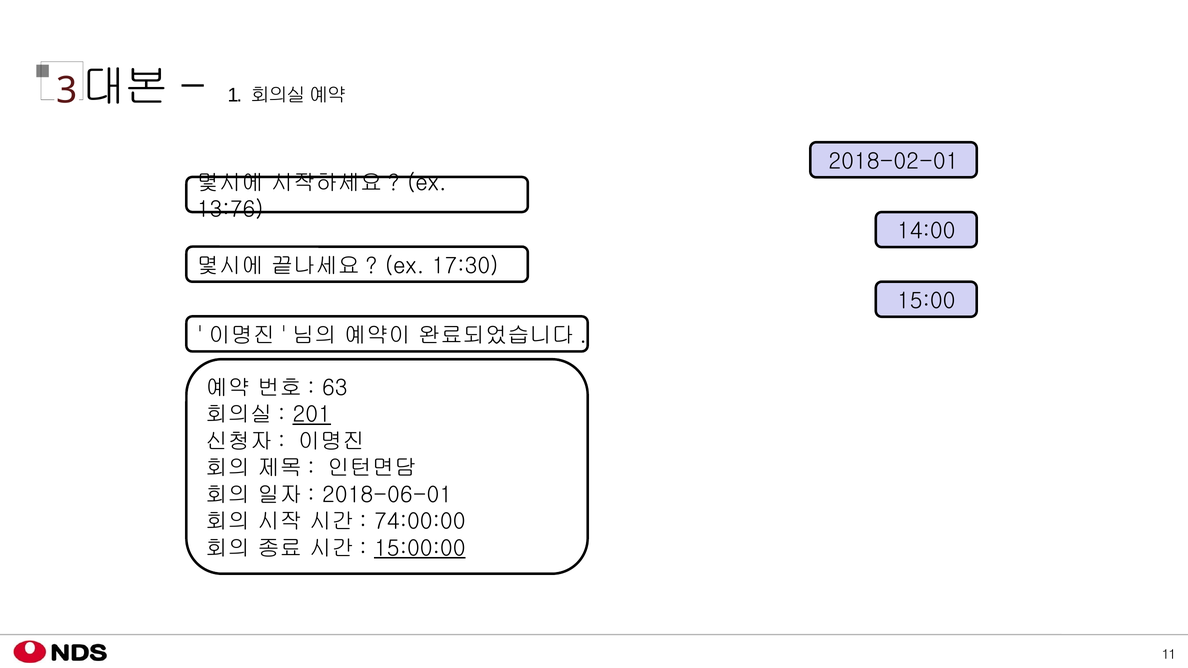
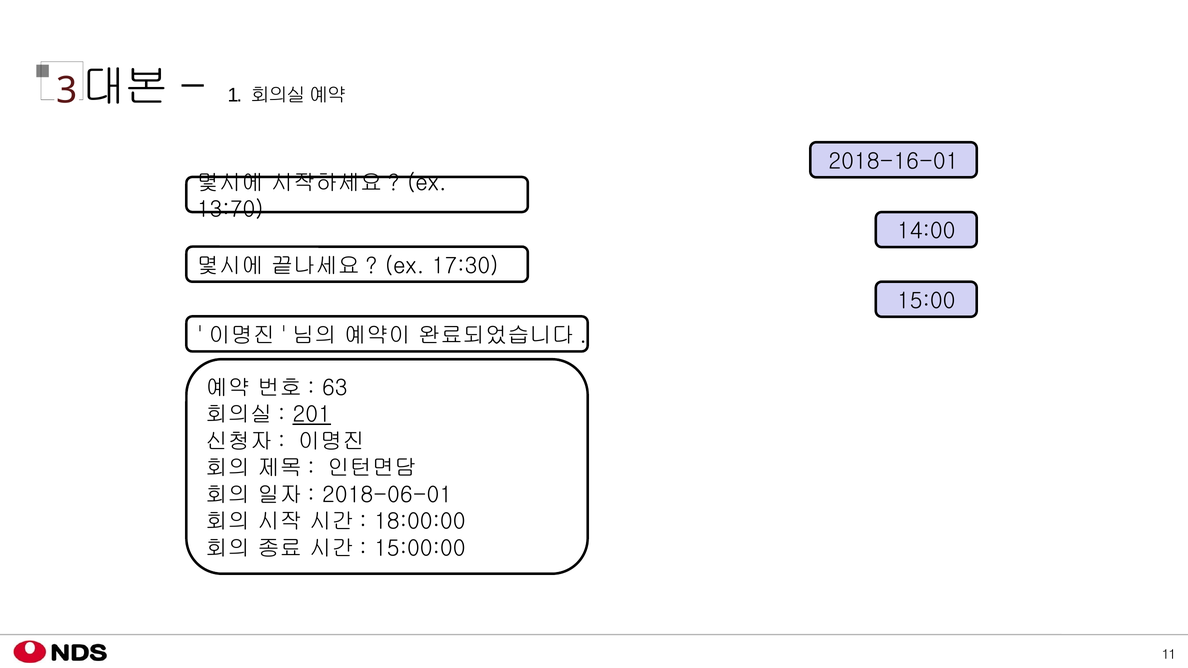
2018-02-01: 2018-02-01 -> 2018-16-01 (893, 161)
13:76: 13:76 -> 13:70 (230, 209)
74:00:00: 74:00:00 -> 18:00:00 (420, 522)
15:00:00 underline: present -> none (420, 548)
